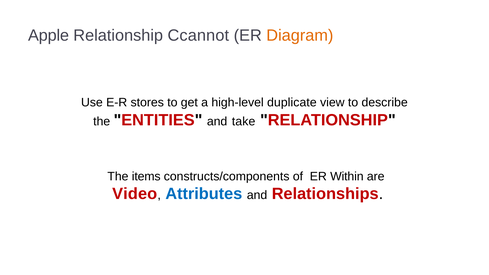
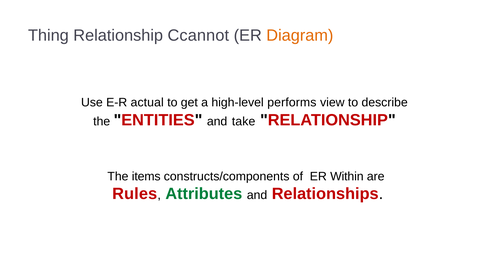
Apple: Apple -> Thing (48, 35)
stores: stores -> actual (147, 103)
duplicate: duplicate -> performs (292, 103)
Video: Video -> Rules (135, 194)
Attributes colour: blue -> green (204, 194)
